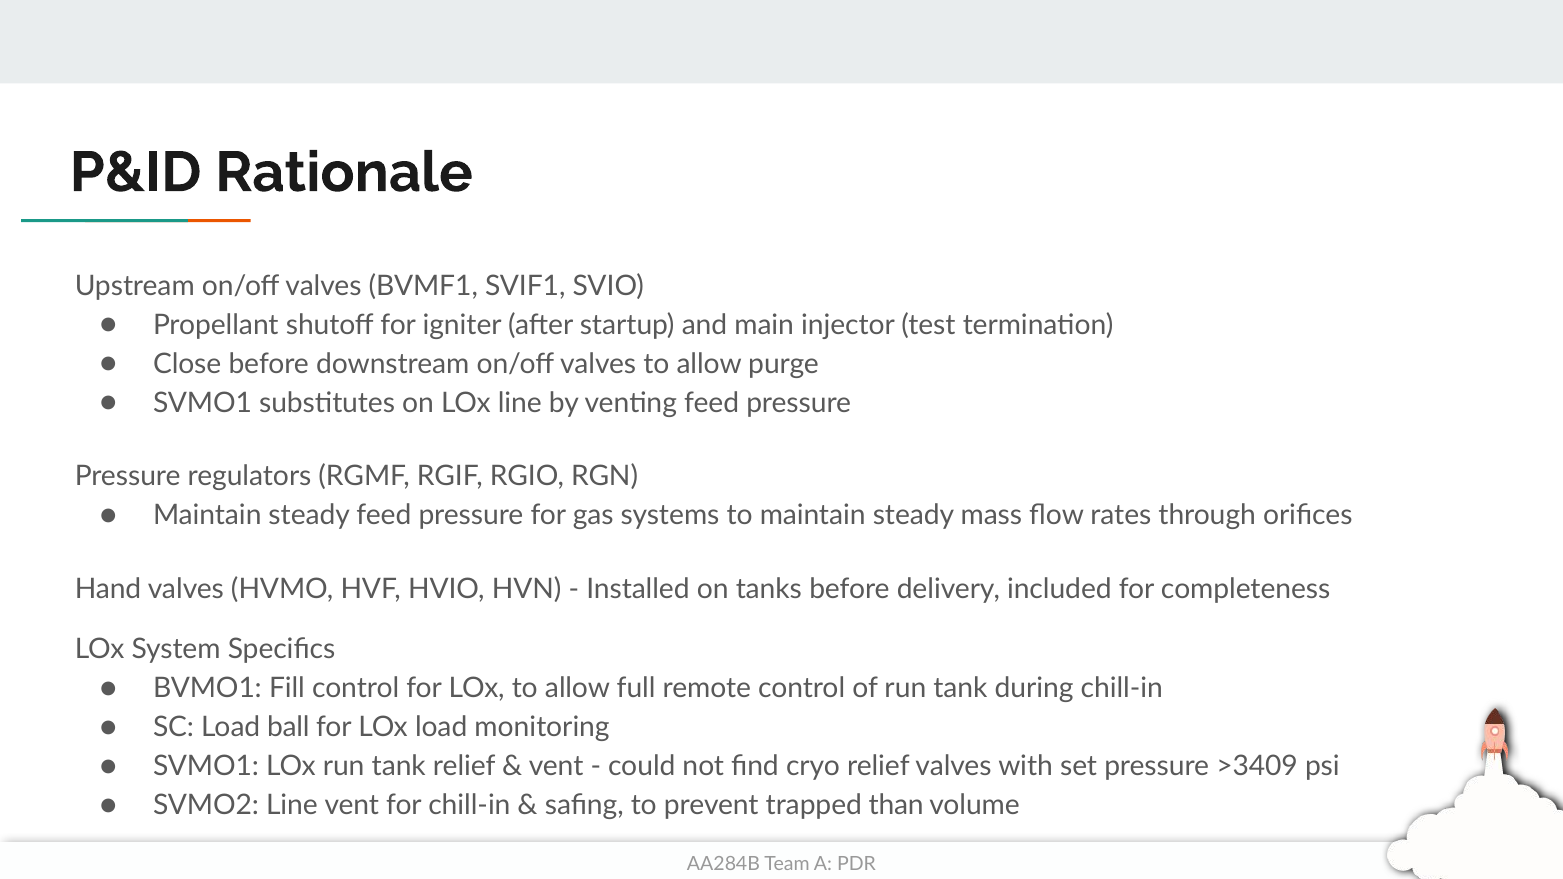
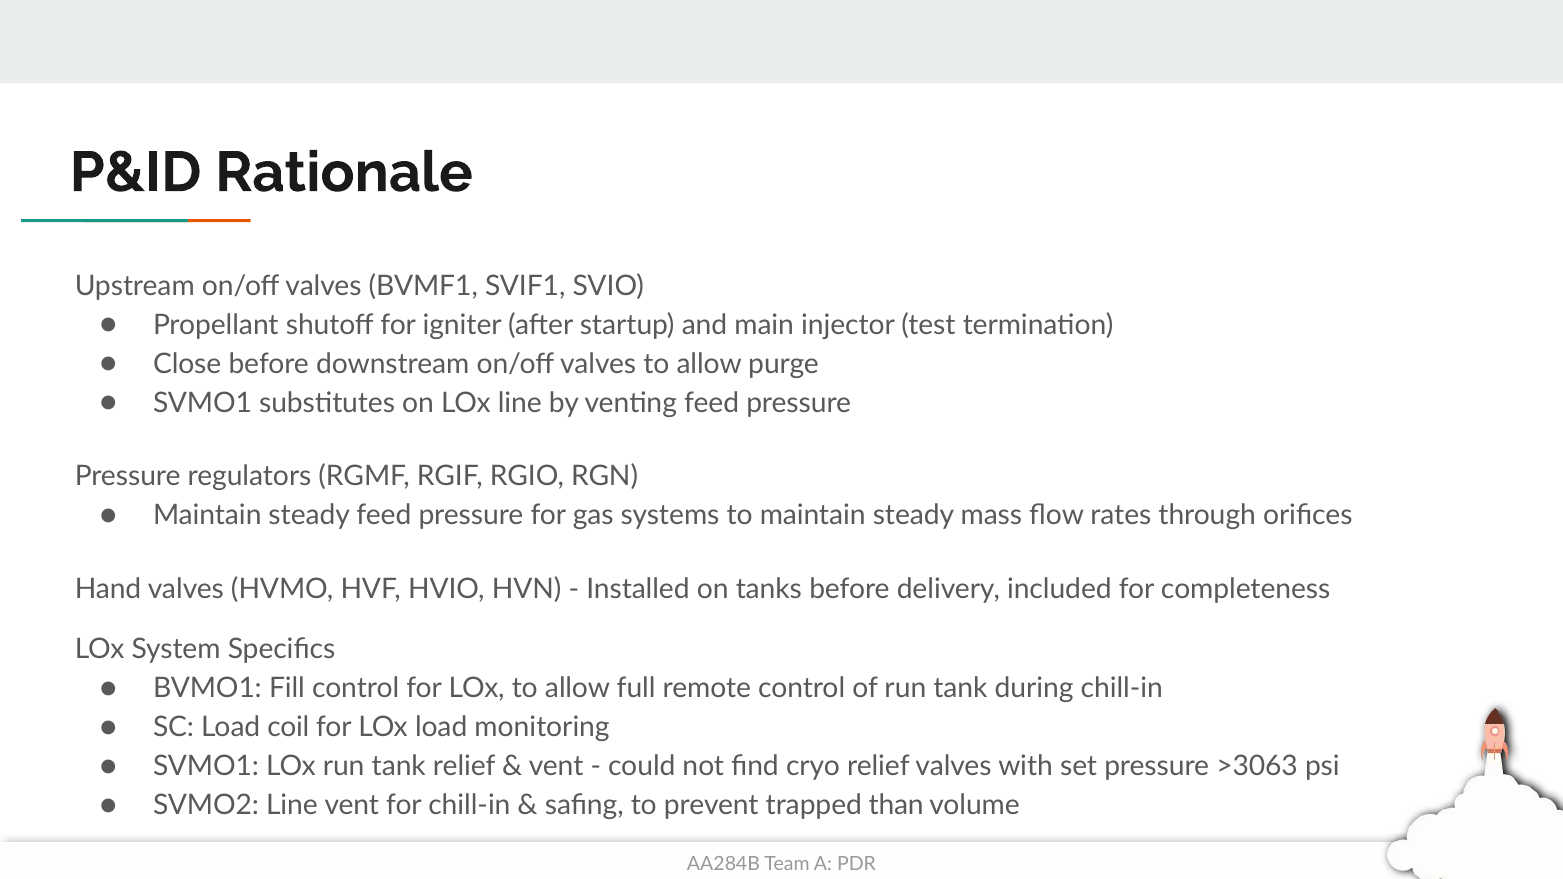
ball: ball -> coil (288, 728)
>3409: >3409 -> >3063 (1257, 767)
